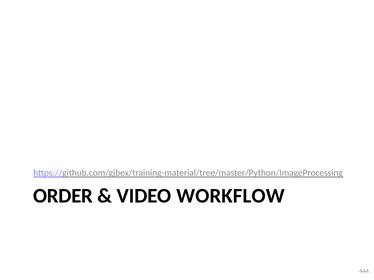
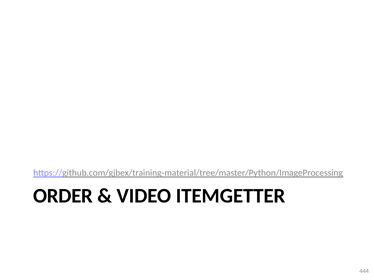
WORKFLOW: WORKFLOW -> ITEMGETTER (231, 196)
